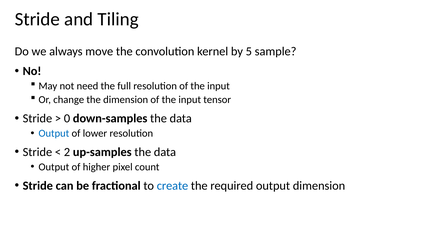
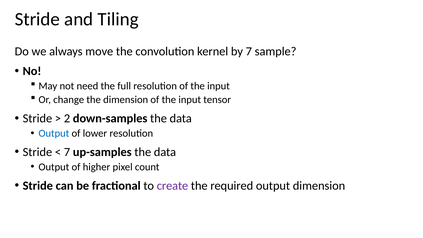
by 5: 5 -> 7 (249, 51)
0: 0 -> 2 (67, 119)
2: 2 -> 7 (67, 152)
create colour: blue -> purple (172, 186)
